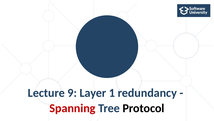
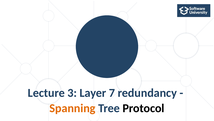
9: 9 -> 3 (72, 93)
1: 1 -> 7 (112, 93)
Spanning colour: red -> orange (72, 108)
